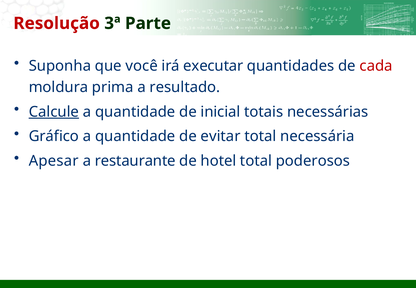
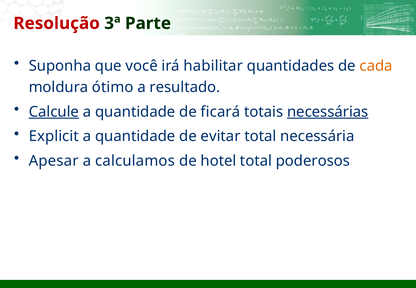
executar: executar -> habilitar (213, 66)
cada colour: red -> orange (376, 66)
prima: prima -> ótimo (113, 87)
inicial: inicial -> ficará (220, 112)
necessárias underline: none -> present (328, 112)
Gráfico: Gráfico -> Explicit (54, 136)
restaurante: restaurante -> calculamos (135, 161)
